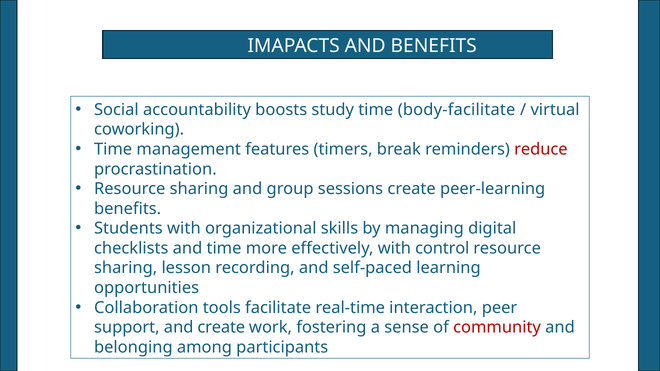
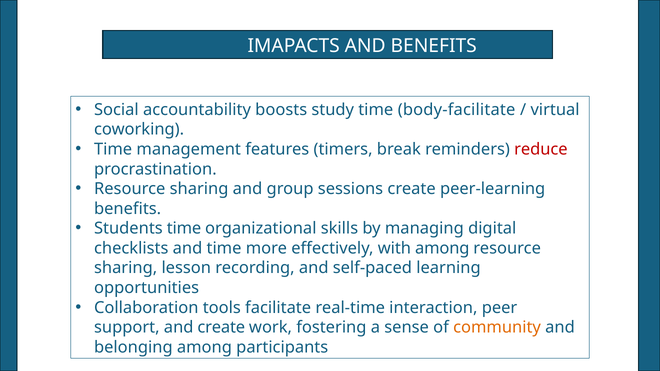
Students with: with -> time (184, 229)
with control: control -> among (442, 248)
community colour: red -> orange (497, 328)
